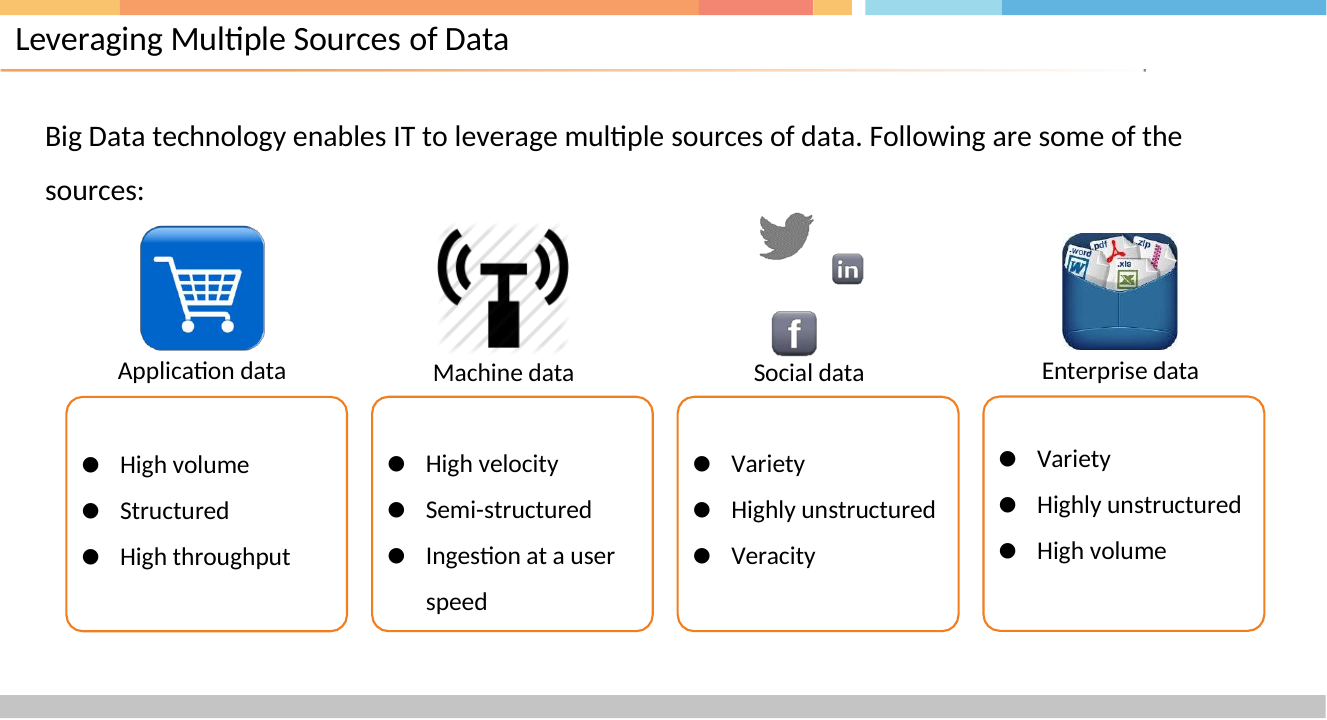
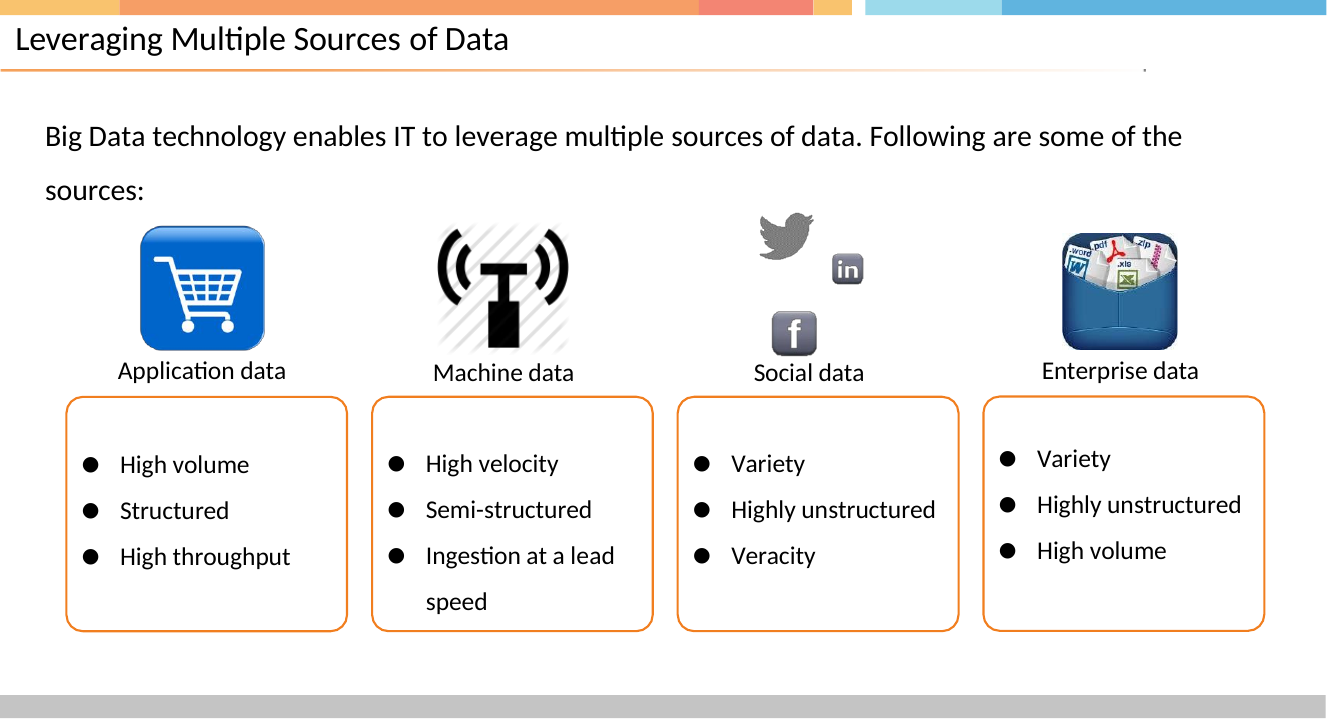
user: user -> lead (593, 556)
